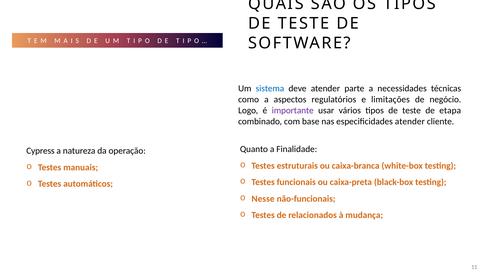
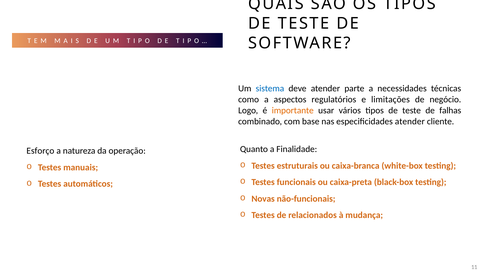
importante colour: purple -> orange (293, 111)
etapa: etapa -> falhas (450, 111)
Cypress: Cypress -> Esforço (40, 151)
Nesse: Nesse -> Novas (263, 199)
